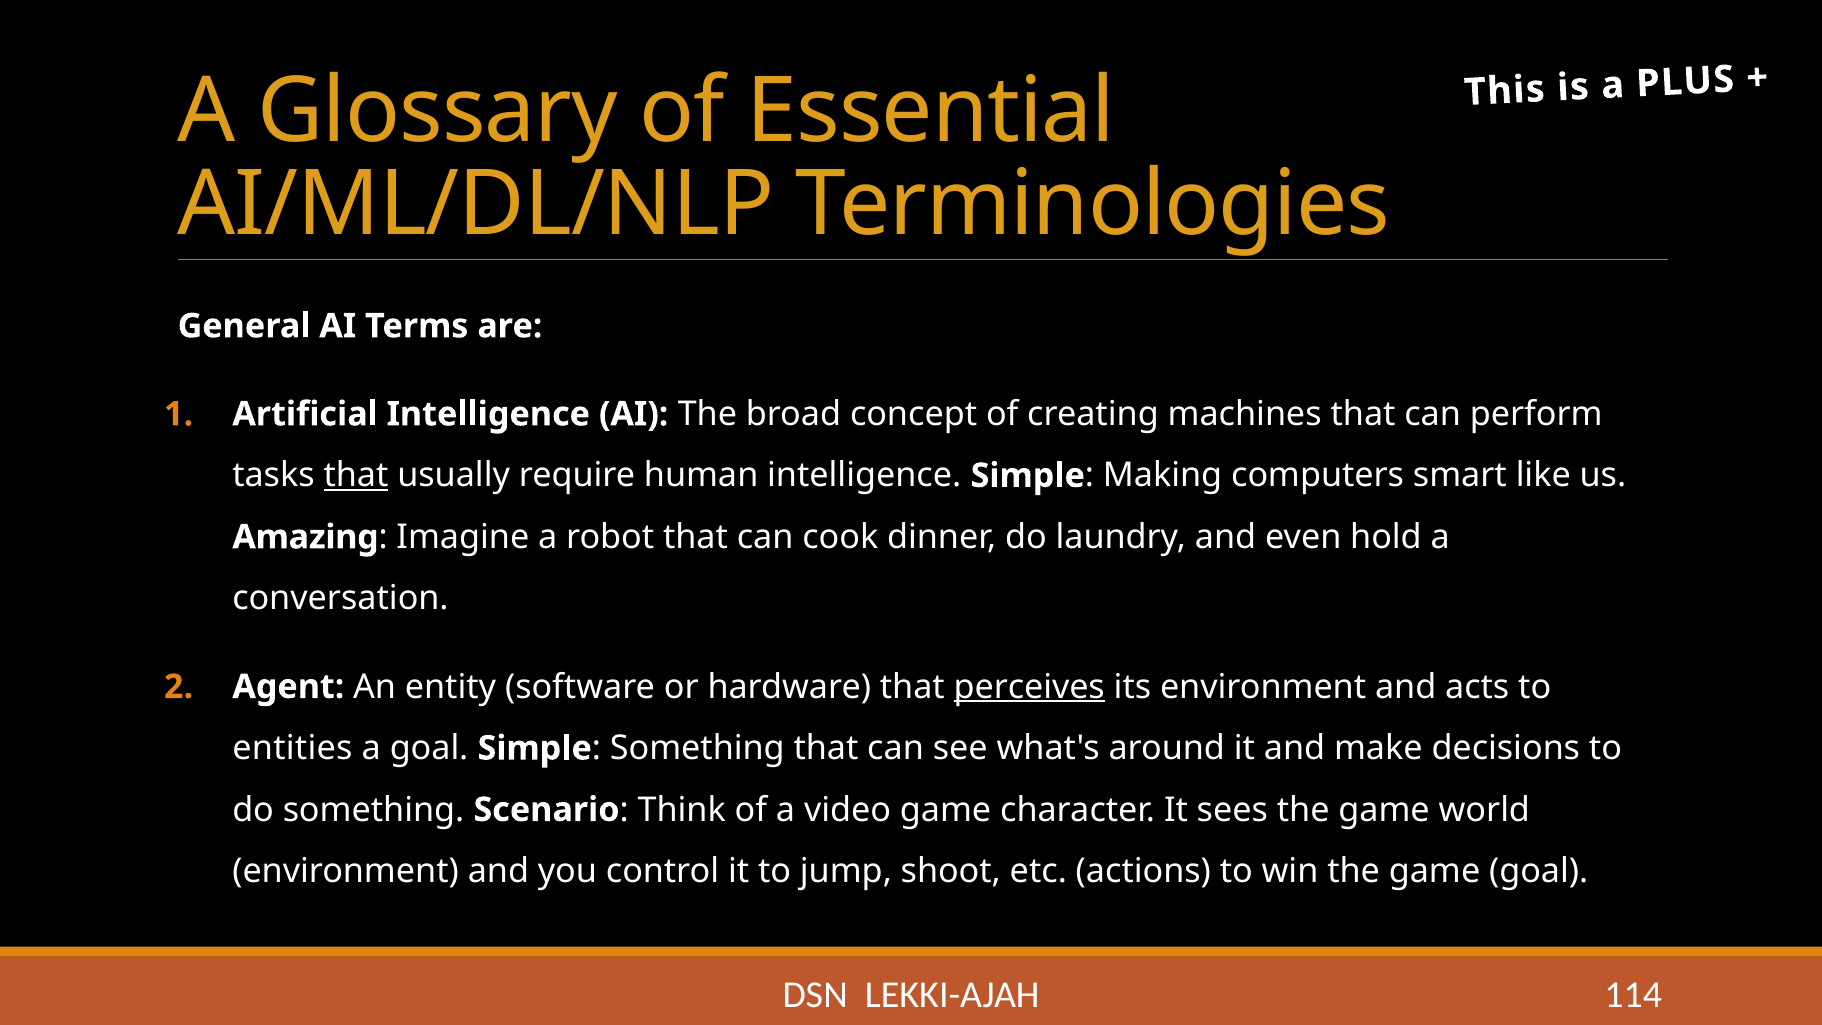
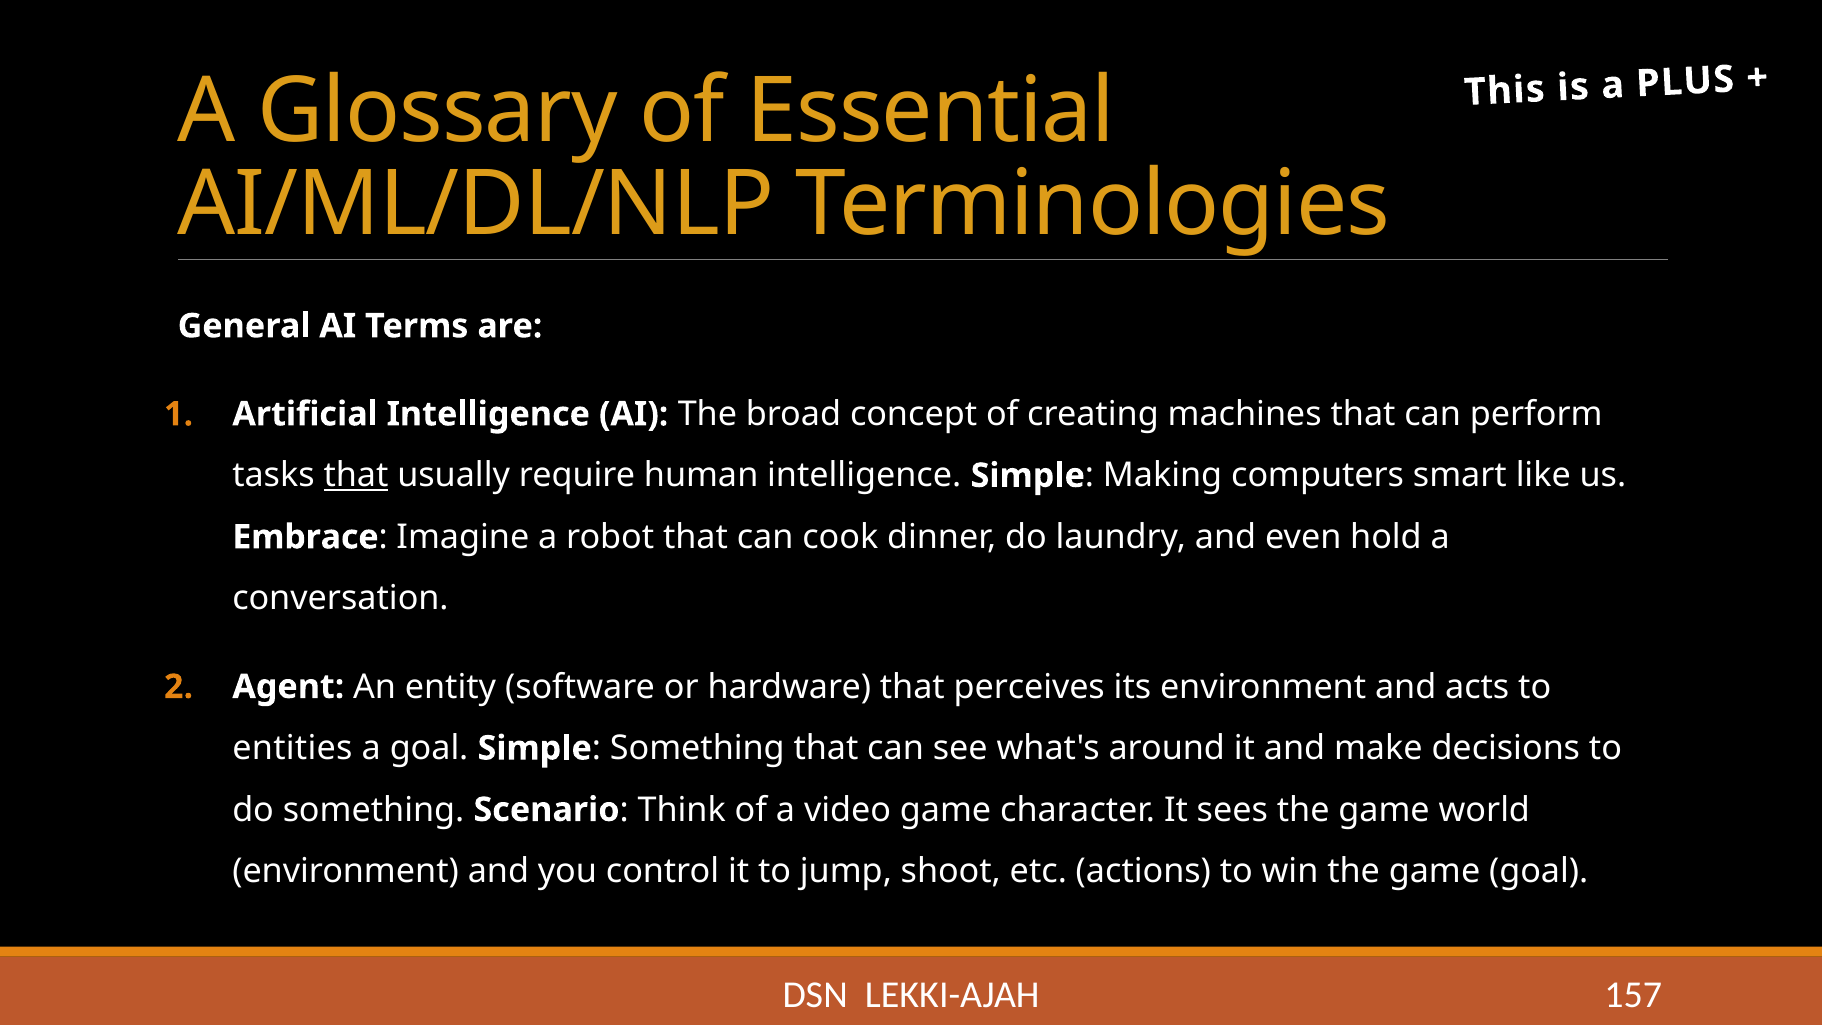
Amazing: Amazing -> Embrace (305, 537)
perceives underline: present -> none (1029, 687)
114: 114 -> 157 (1633, 995)
